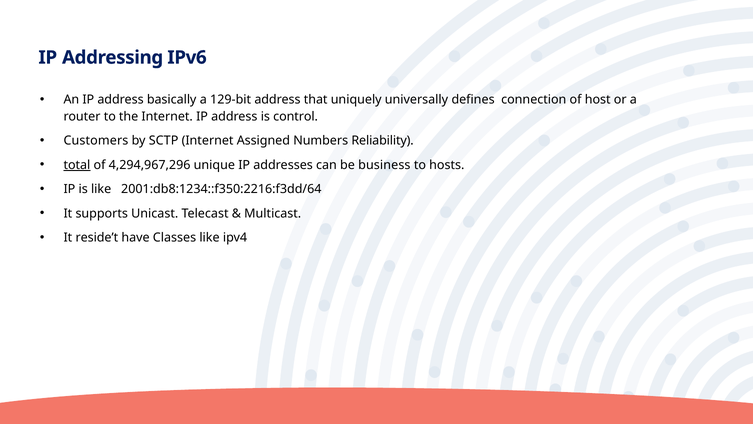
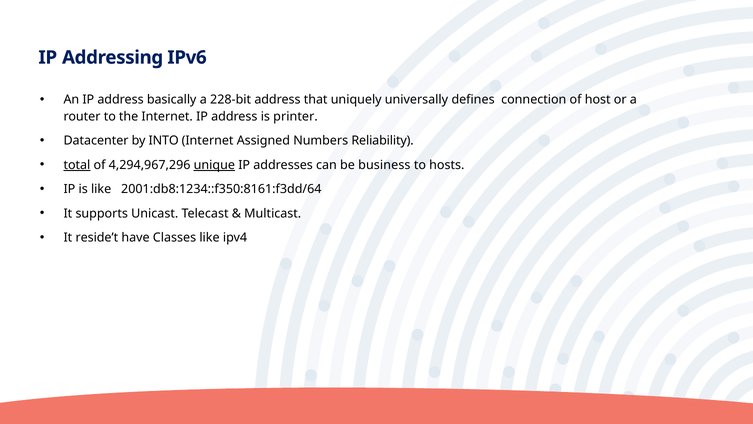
129-bit: 129-bit -> 228-bit (231, 100)
control: control -> printer (295, 116)
Customers: Customers -> Datacenter (96, 141)
SCTP: SCTP -> INTO (164, 141)
unique underline: none -> present (214, 165)
2001:db8:1234::f350:2216:f3dd/64: 2001:db8:1234::f350:2216:f3dd/64 -> 2001:db8:1234::f350:8161:f3dd/64 (221, 189)
